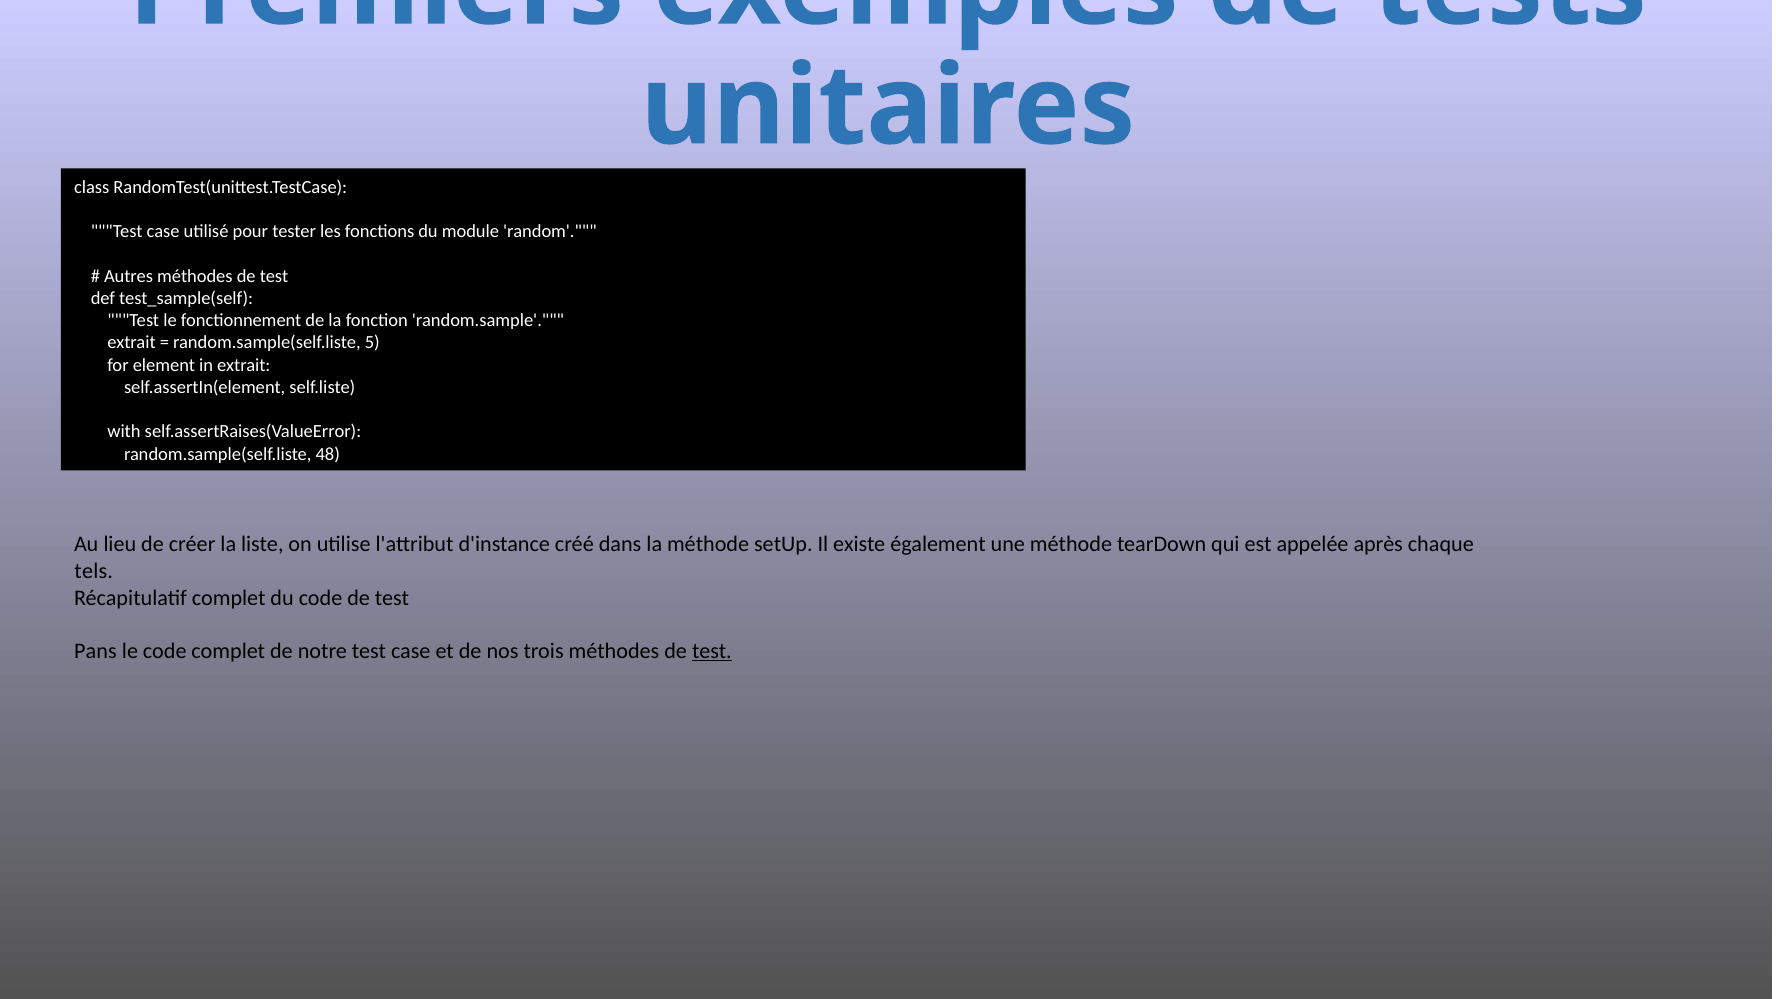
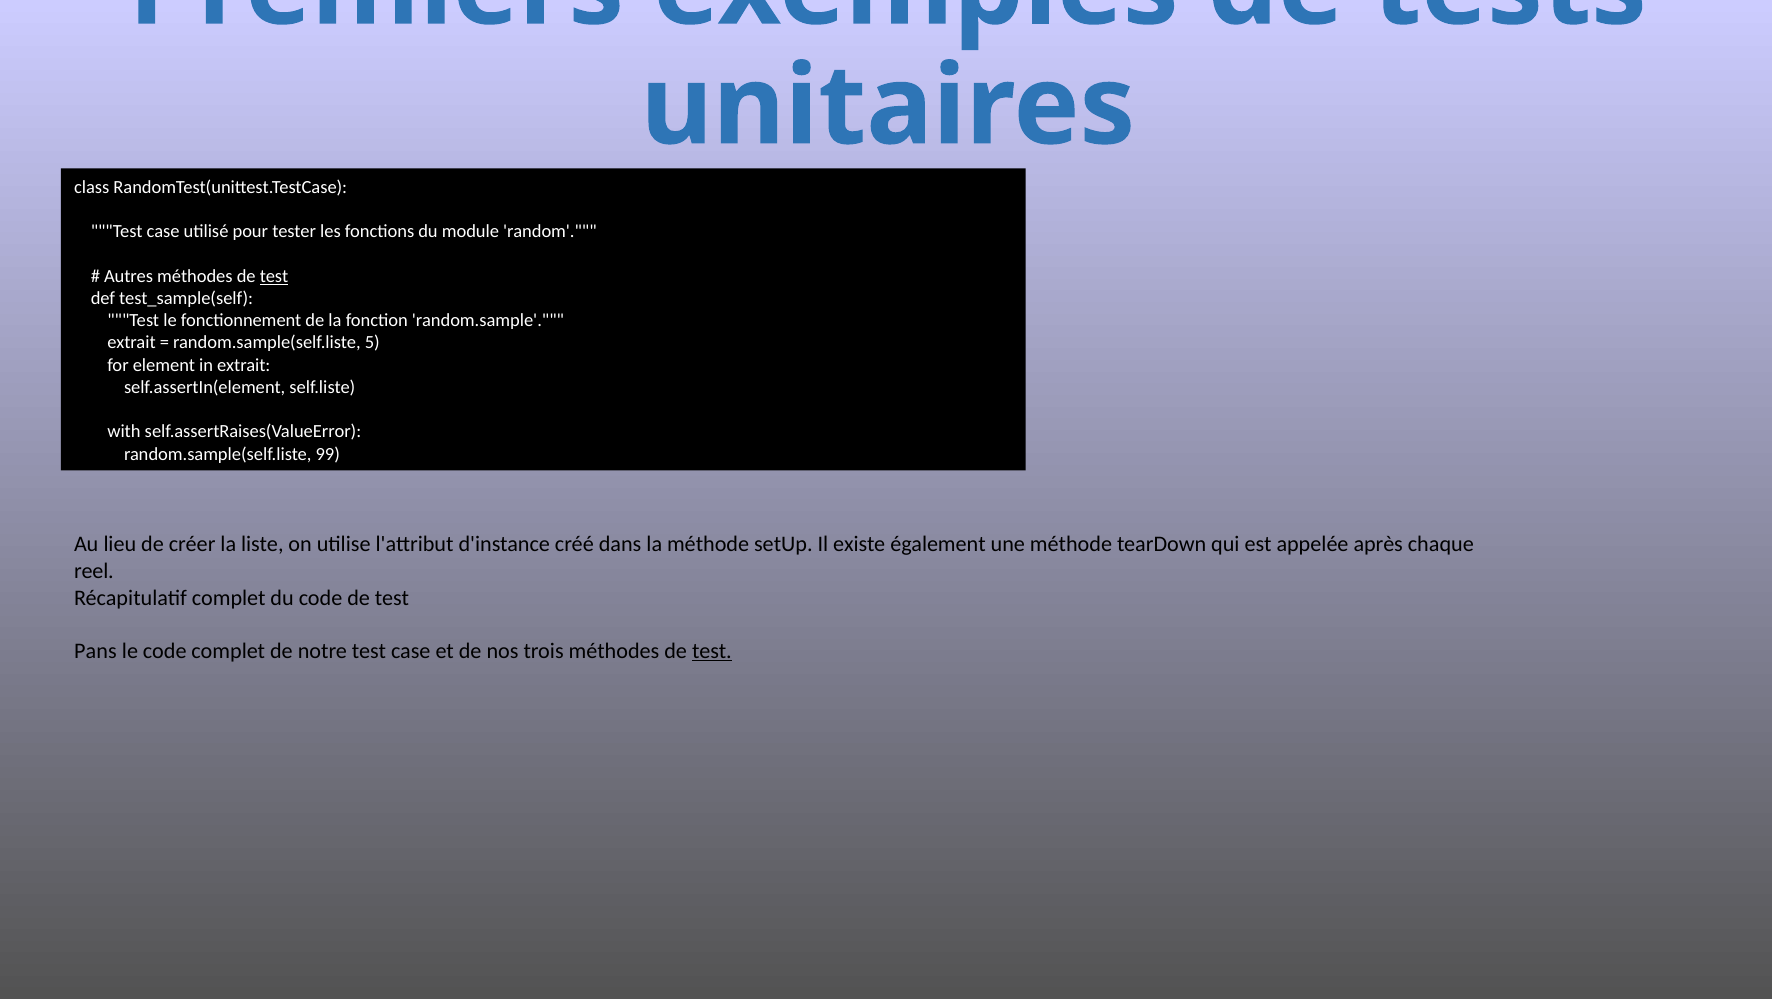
test underline: none -> present (274, 276)
48: 48 -> 99 (328, 454)
tels: tels -> reel (94, 571)
